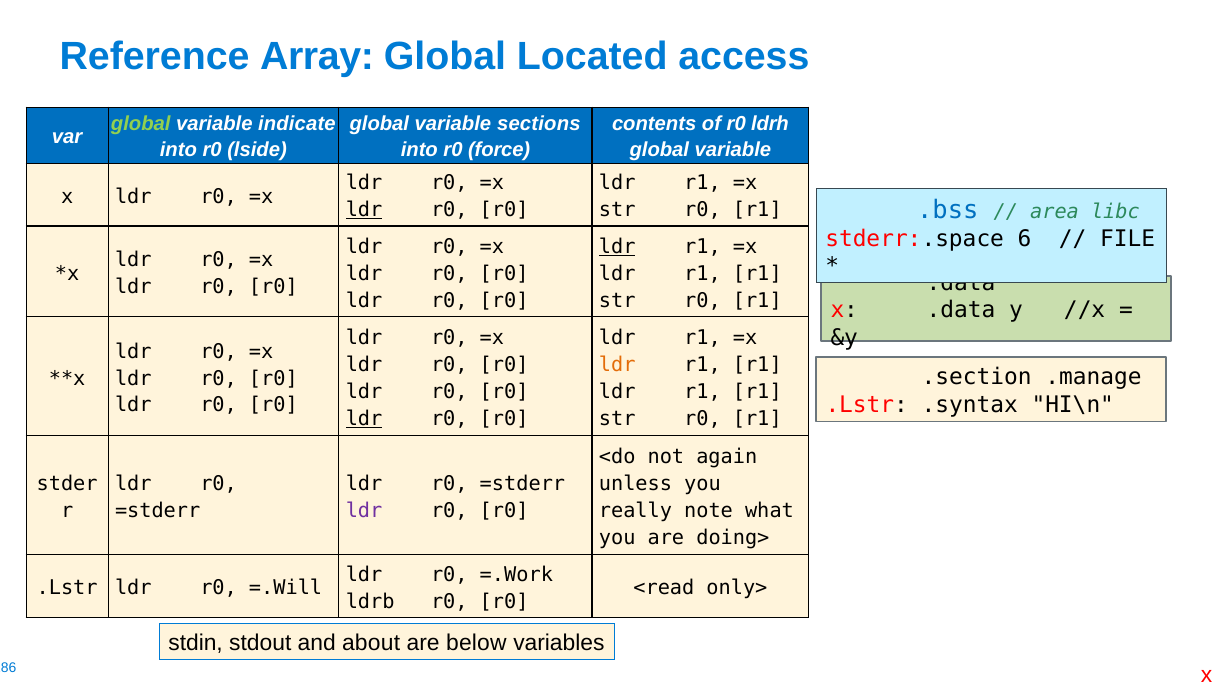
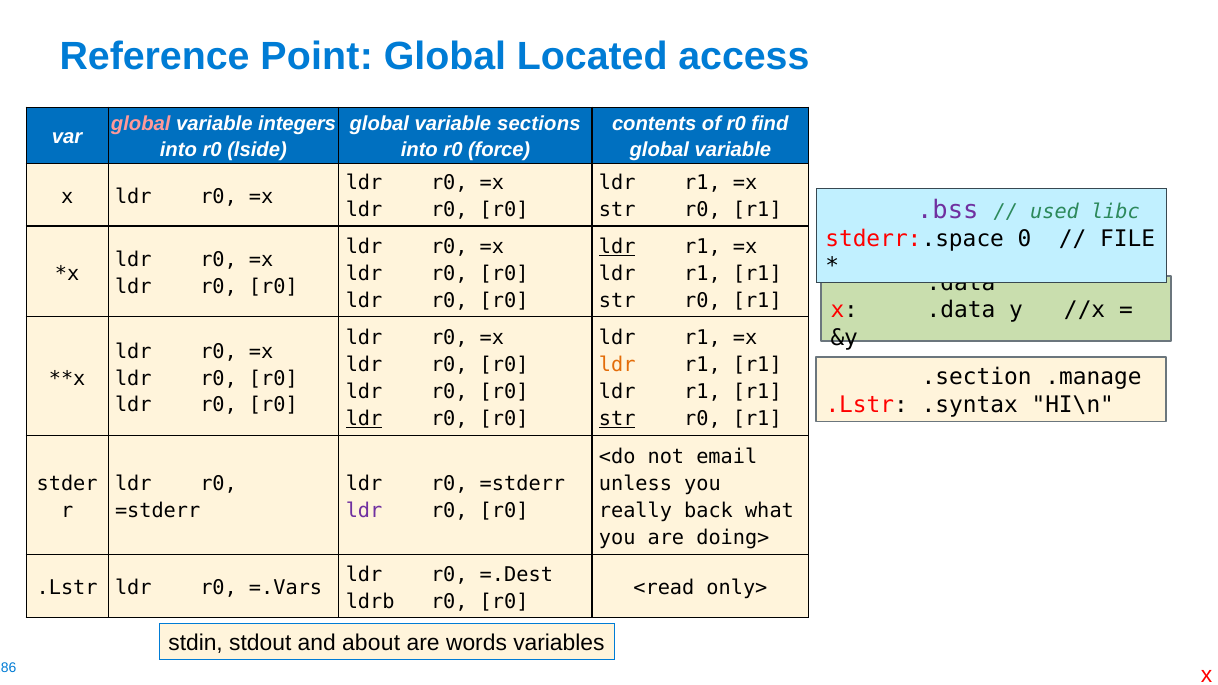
Array: Array -> Point (317, 57)
global colour: light green -> pink (141, 124)
indicate: indicate -> integers (297, 124)
ldrh: ldrh -> find (770, 124)
.bss colour: blue -> purple (948, 210)
area: area -> used (1055, 212)
ldr underline: present -> none (364, 210)
6: 6 -> 0 (1025, 239)
str underline: none -> present (617, 419)
again: again -> email (727, 457)
note: note -> back (709, 511)
=.Work: =.Work -> =.Dest (516, 575)
=.Will: =.Will -> =.Vars (286, 588)
below: below -> words (476, 643)
